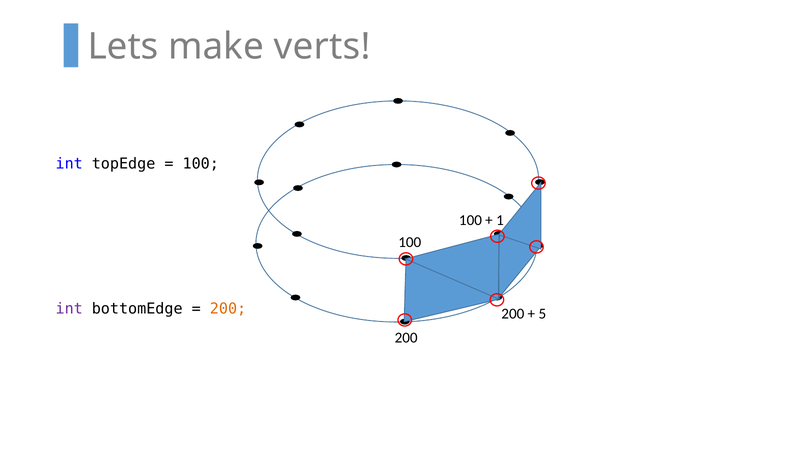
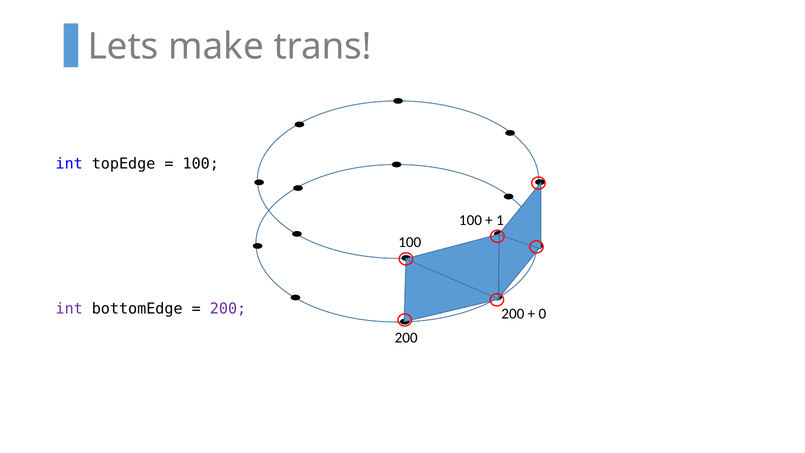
verts: verts -> trans (323, 47)
200 colour: orange -> purple (228, 309)
5: 5 -> 0 (542, 314)
